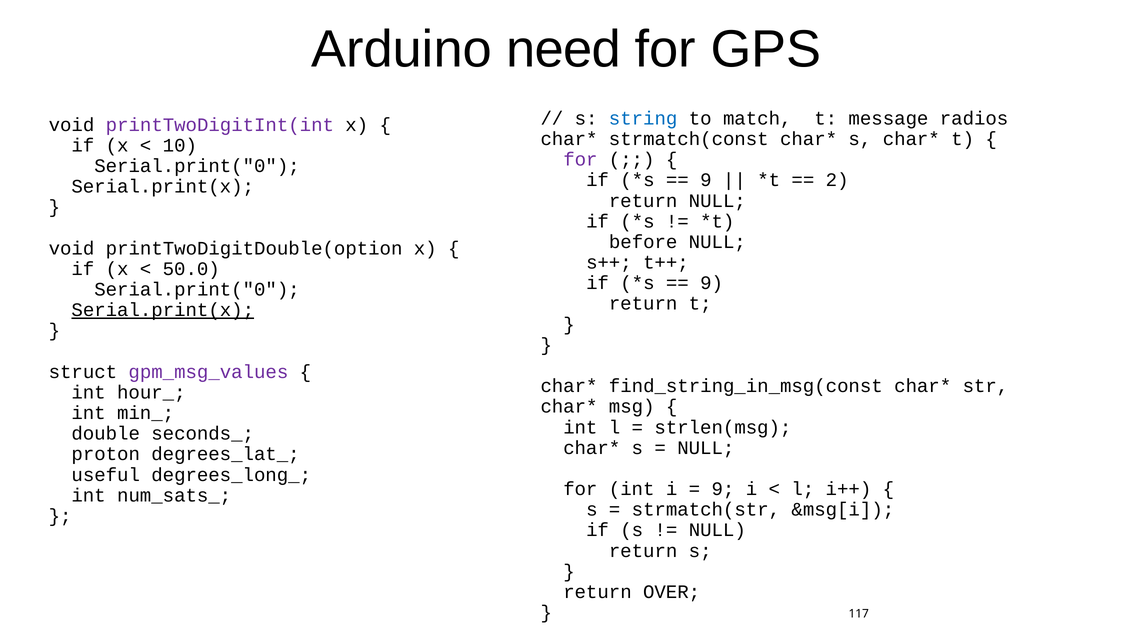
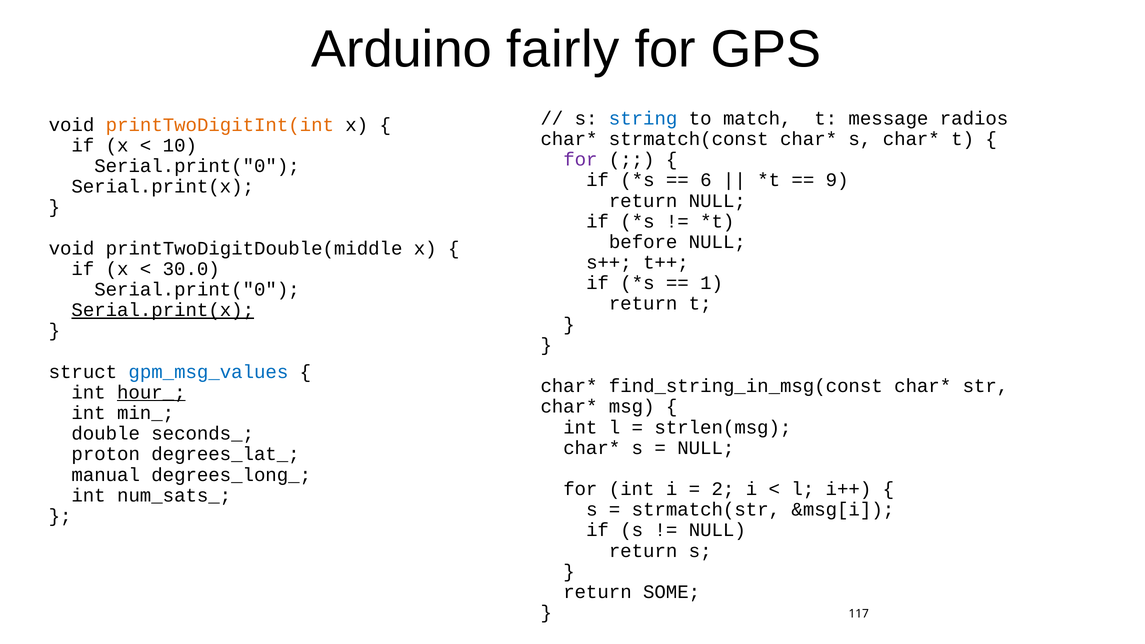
need: need -> fairly (563, 49)
printTwoDigitInt(int colour: purple -> orange (220, 125)
9: 9 -> 6 (706, 180)
2: 2 -> 9 (837, 180)
printTwoDigitDouble(option: printTwoDigitDouble(option -> printTwoDigitDouble(middle (254, 248)
50.0: 50.0 -> 30.0 (191, 269)
9: 9 -> 1 (712, 283)
gpm_msg_values colour: purple -> blue (208, 372)
hour_ underline: none -> present (151, 392)
useful: useful -> manual (106, 475)
9: 9 -> 2 (723, 489)
OVER: OVER -> SOME (672, 592)
